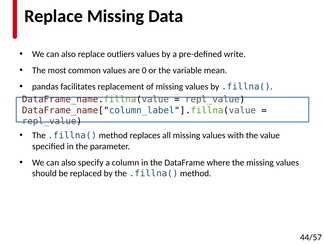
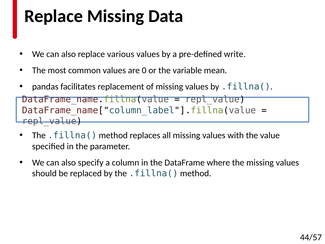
outliers: outliers -> various (121, 54)
